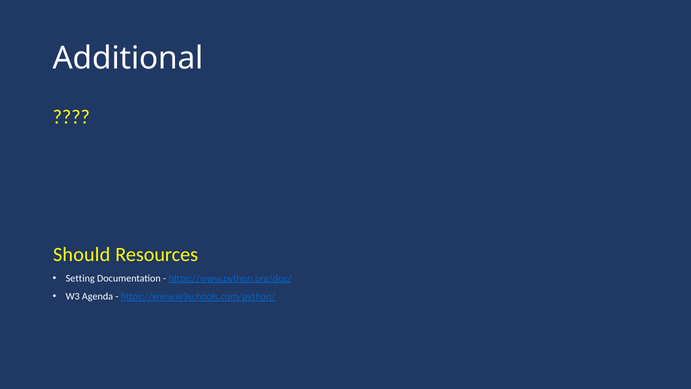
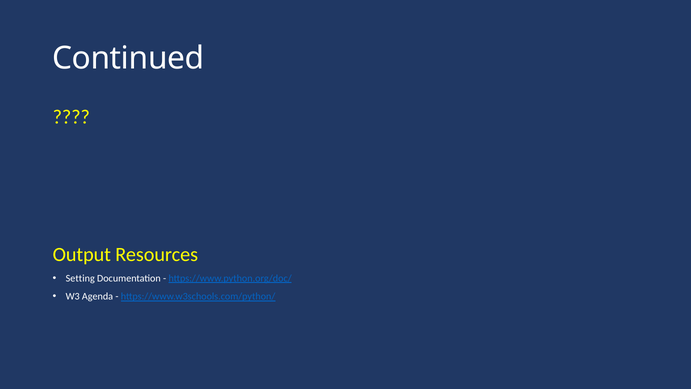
Additional: Additional -> Continued (128, 58)
Should: Should -> Output (82, 254)
